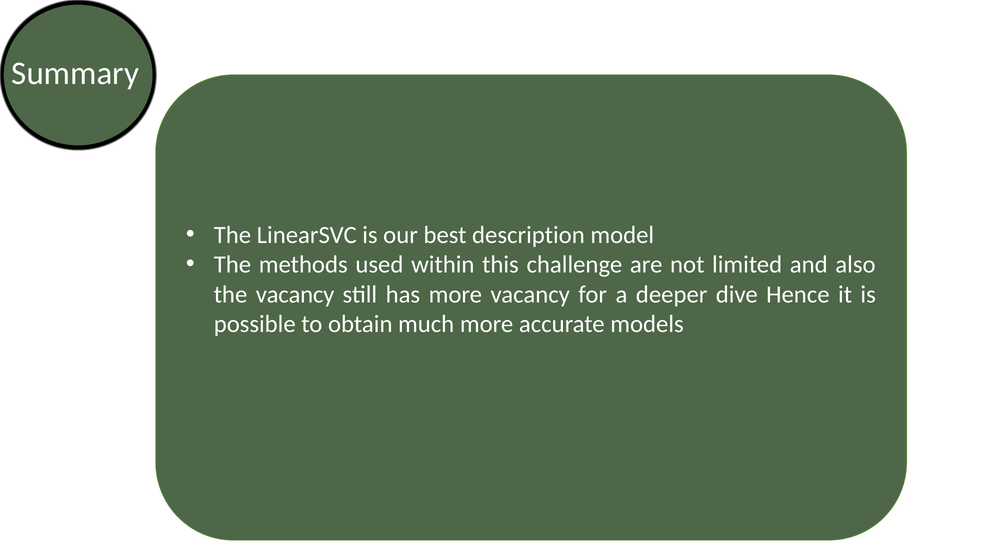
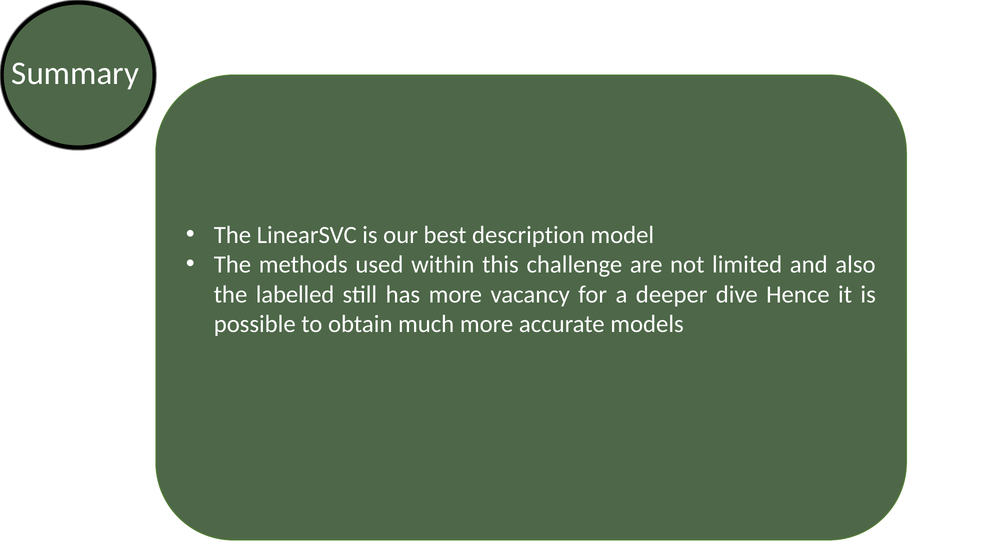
the vacancy: vacancy -> labelled (295, 294)
